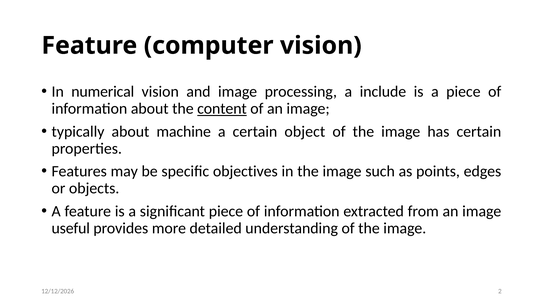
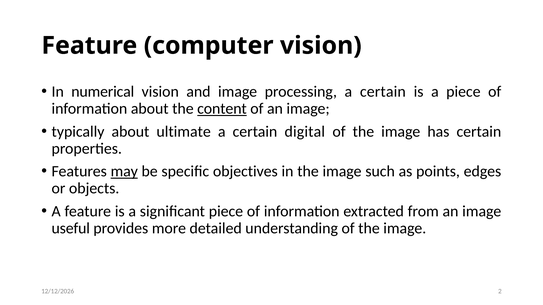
processing a include: include -> certain (383, 92)
machine: machine -> ultimate (184, 132)
object: object -> digital (305, 132)
may underline: none -> present (124, 172)
